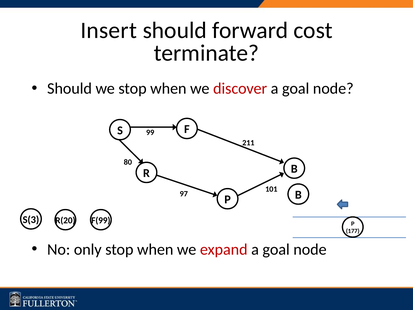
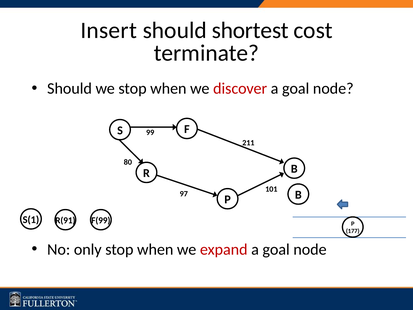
forward: forward -> shortest (250, 30)
S(3: S(3 -> S(1 (31, 219)
R(20: R(20 -> R(91 (65, 220)
